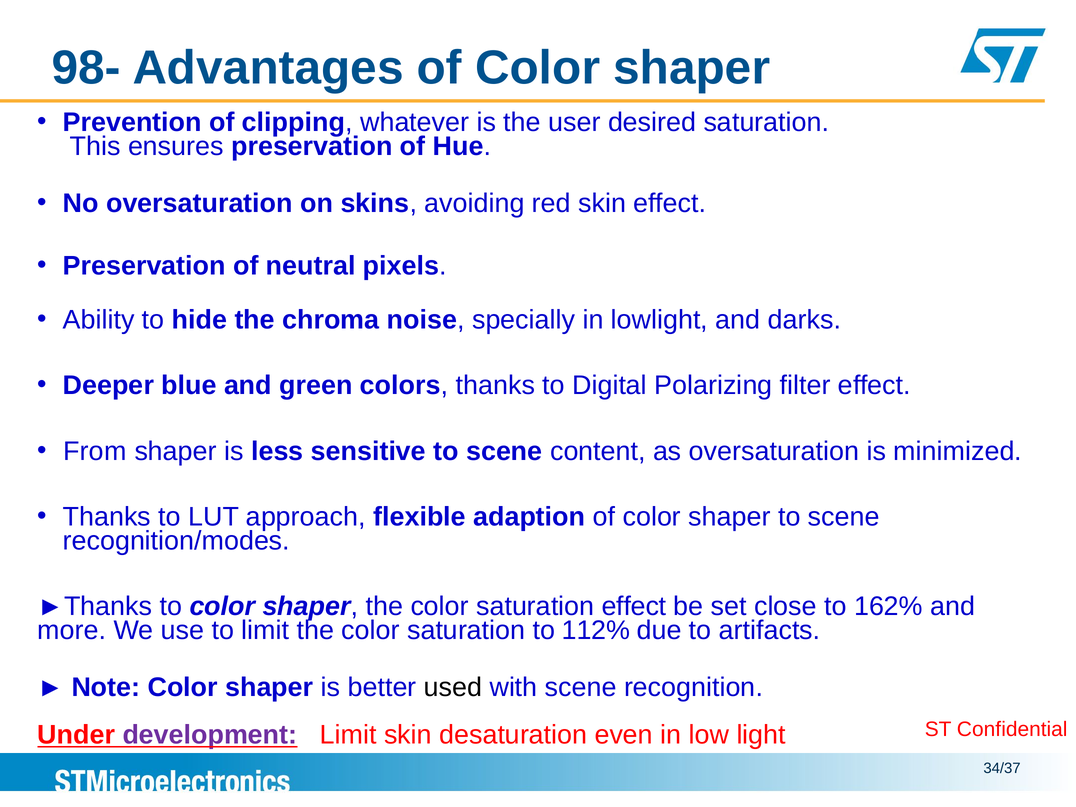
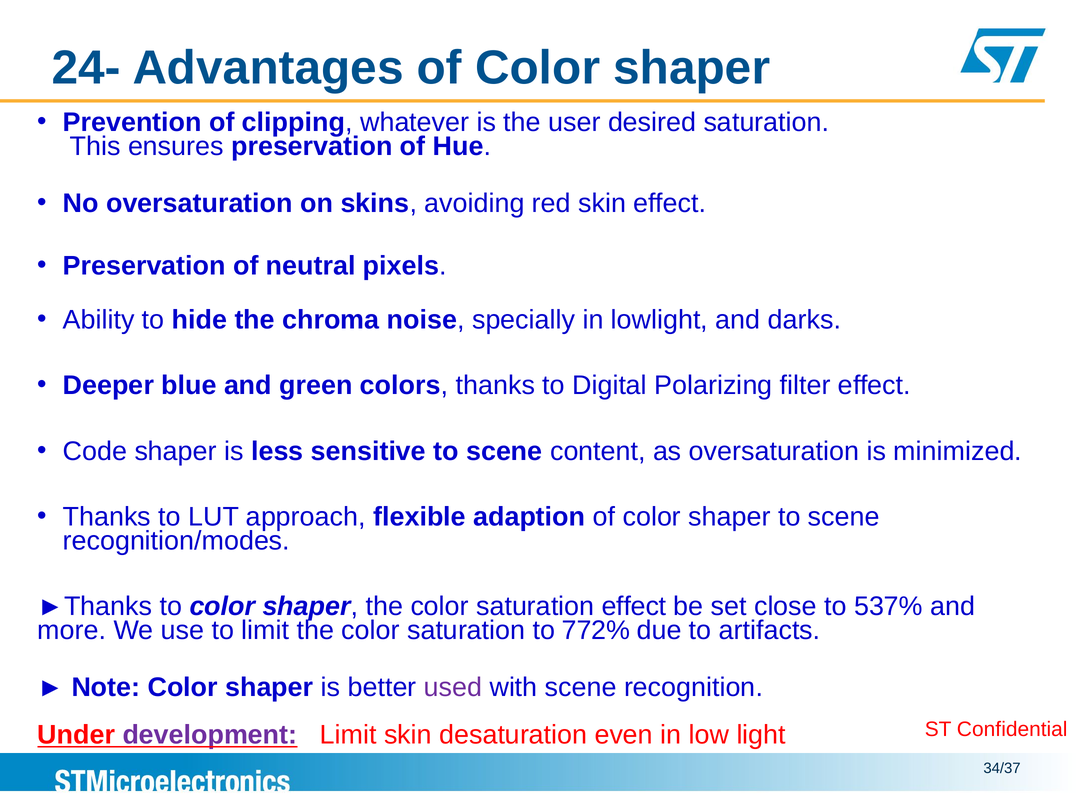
98-: 98- -> 24- (86, 68)
From: From -> Code (95, 451)
162%: 162% -> 537% (888, 607)
112%: 112% -> 772% (596, 630)
used colour: black -> purple (453, 687)
